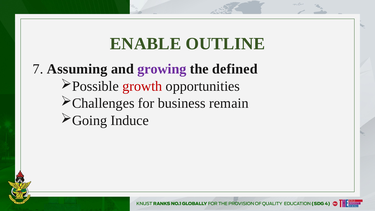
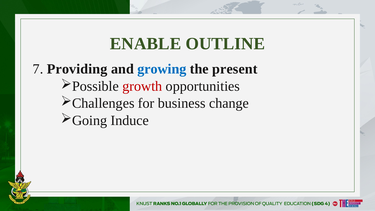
Assuming: Assuming -> Providing (77, 69)
growing colour: purple -> blue (162, 69)
defined: defined -> present (235, 69)
remain: remain -> change (229, 103)
